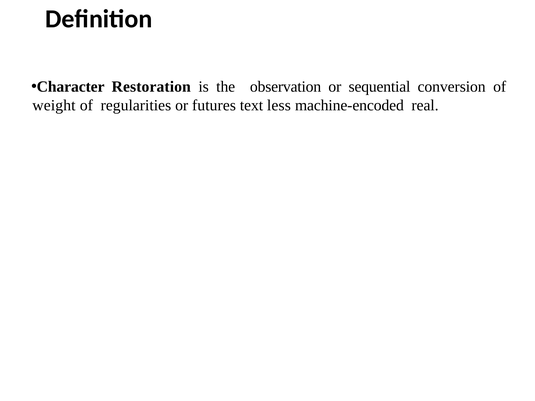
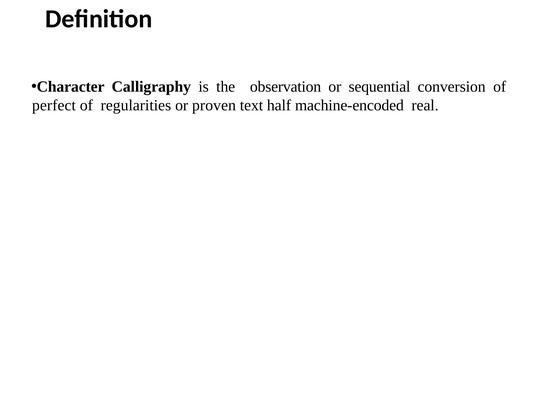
Restoration: Restoration -> Calligraphy (151, 87)
weight: weight -> perfect (54, 106)
futures: futures -> proven (214, 106)
less: less -> half (279, 106)
